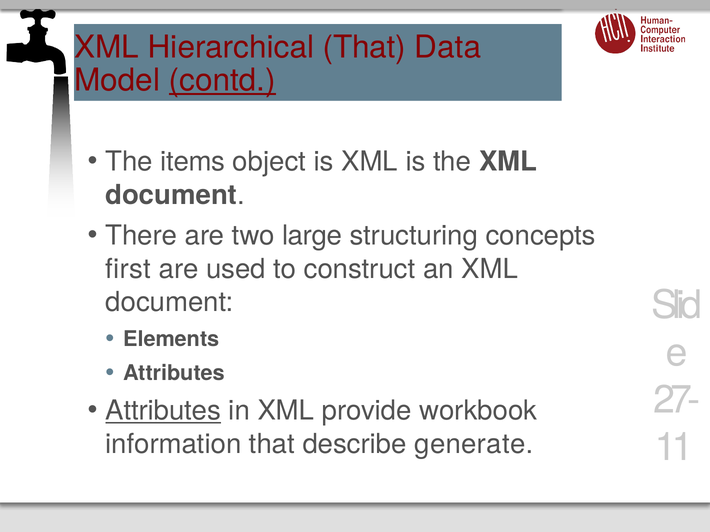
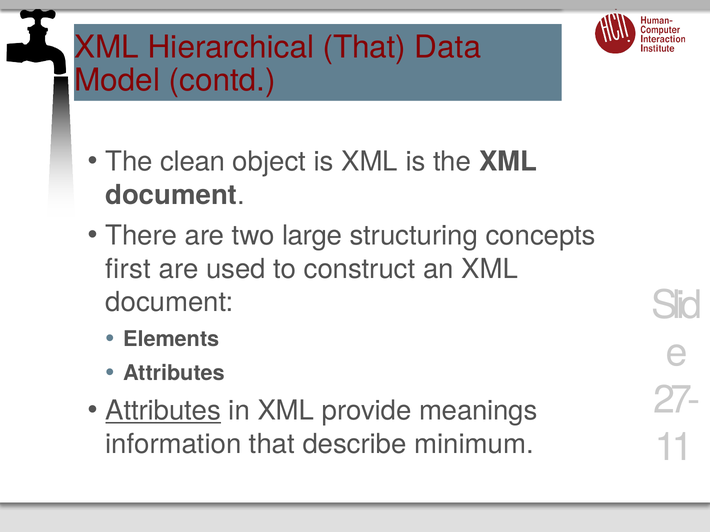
contd underline: present -> none (222, 81)
items: items -> clean (193, 162)
workbook: workbook -> meanings (478, 411)
generate: generate -> minimum (474, 444)
